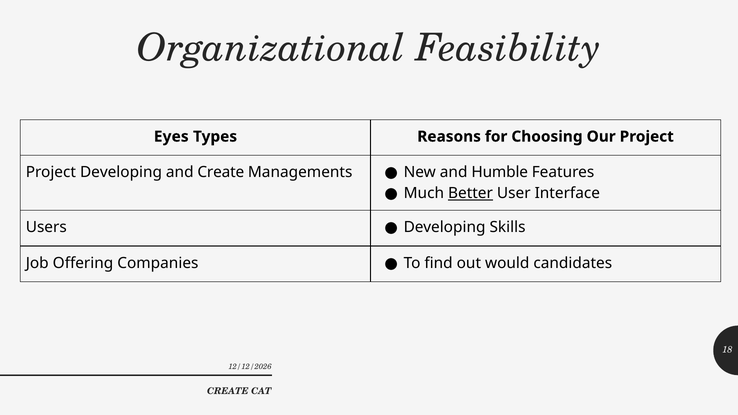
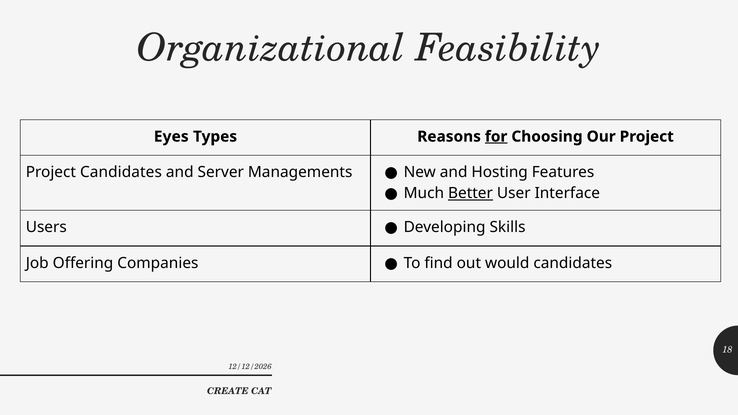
for underline: none -> present (496, 137)
Project Developing: Developing -> Candidates (121, 172)
and Create: Create -> Server (221, 172)
Humble: Humble -> Hosting (500, 172)
